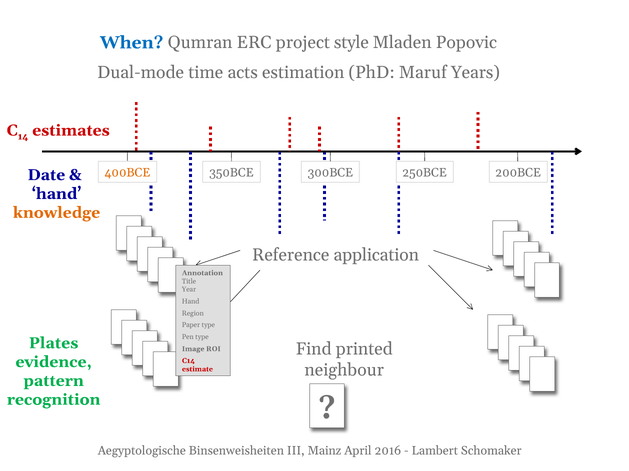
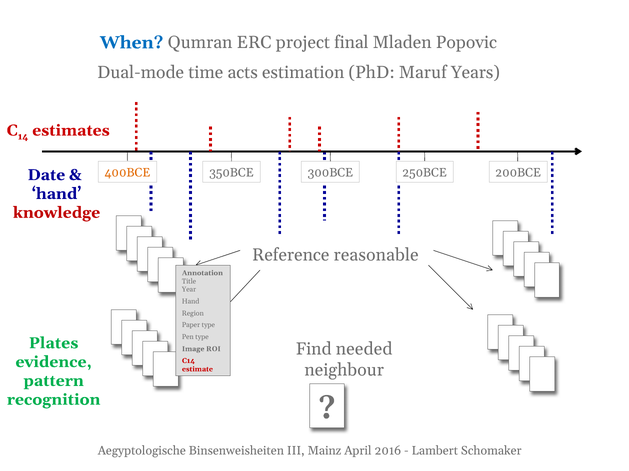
style: style -> final (351, 43)
knowledge colour: orange -> red (57, 213)
application: application -> reasonable (376, 256)
printed: printed -> needed (364, 350)
